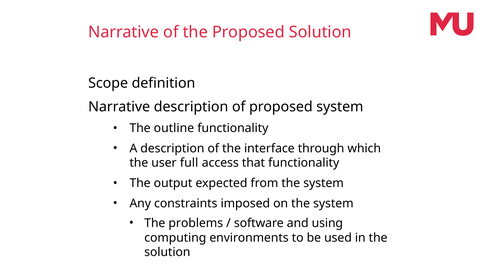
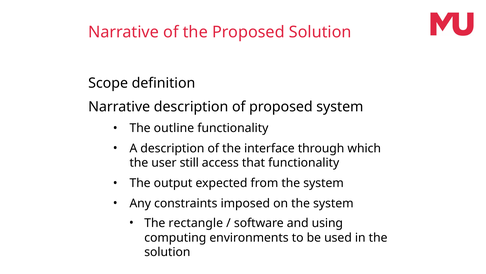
full: full -> still (189, 163)
problems: problems -> rectangle (196, 223)
